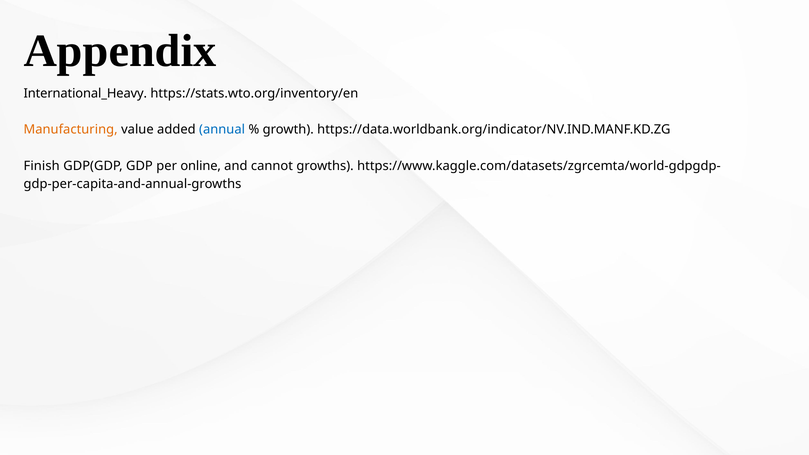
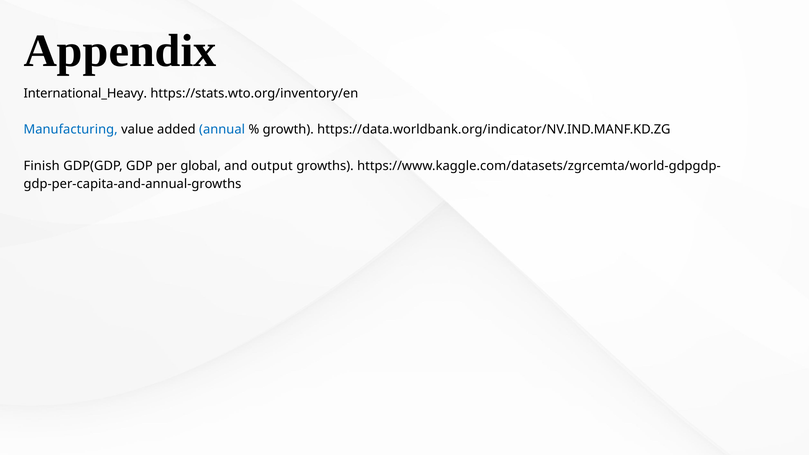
Manufacturing colour: orange -> blue (71, 130)
online: online -> global (201, 166)
cannot: cannot -> output (272, 166)
